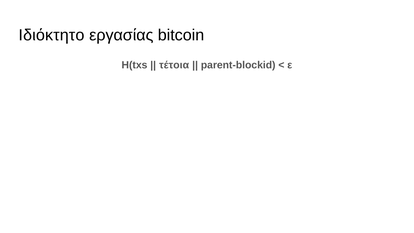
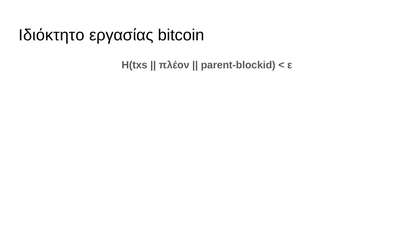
τέτοια: τέτοια -> πλέον (174, 65)
